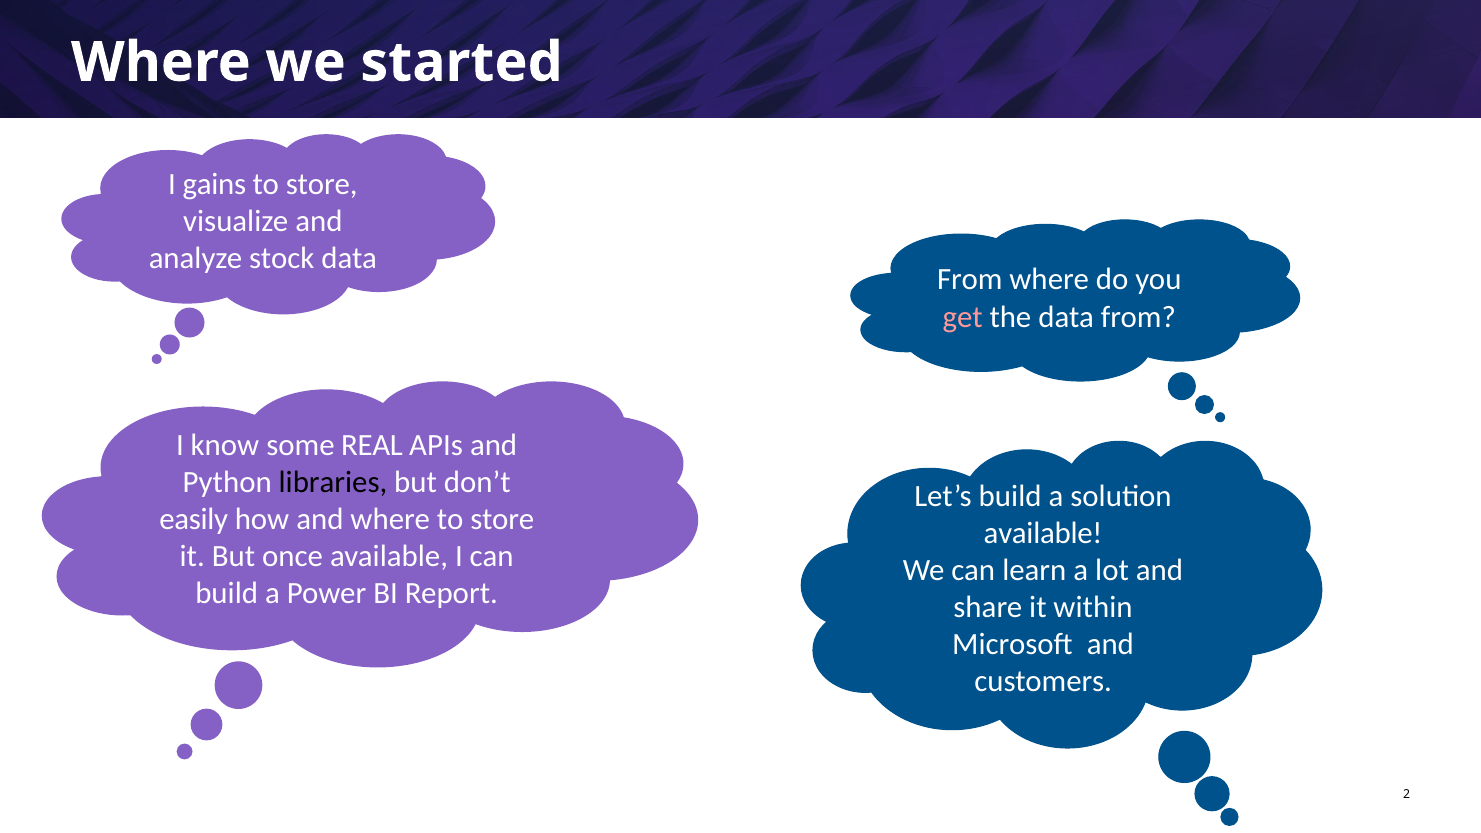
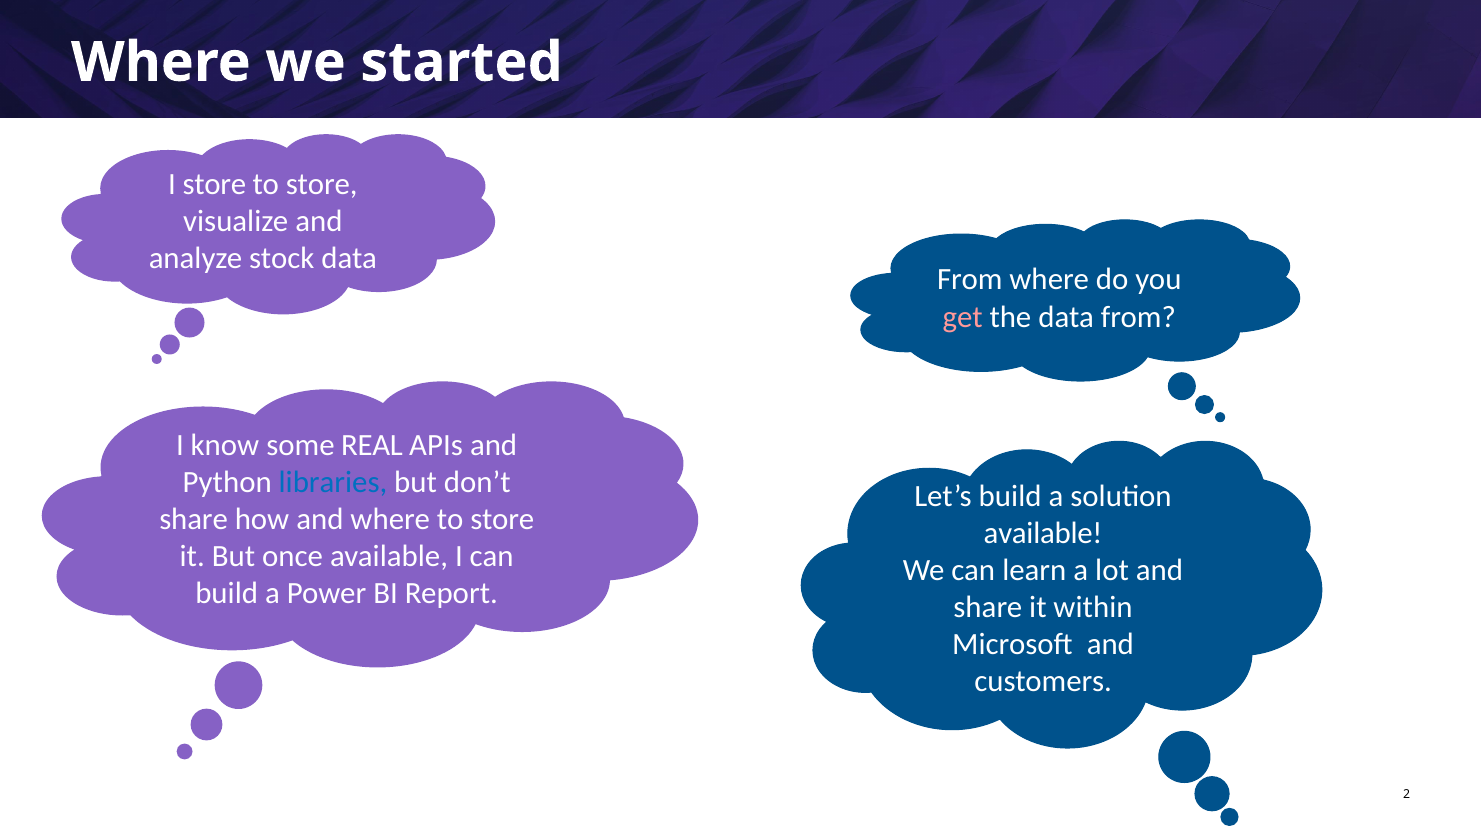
I gains: gains -> store (214, 185)
libraries colour: black -> blue (333, 482)
easily: easily -> share (194, 519)
